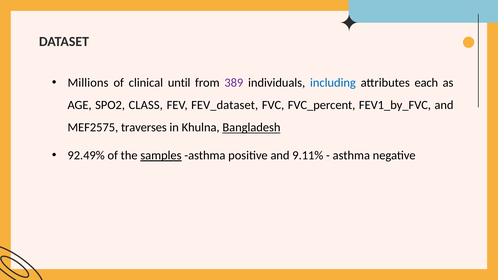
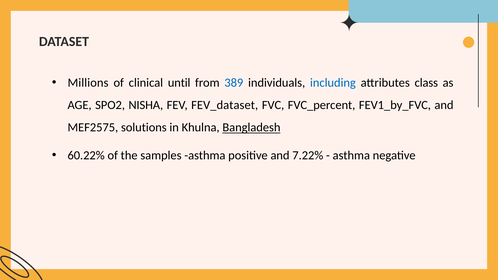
389 colour: purple -> blue (234, 83)
each: each -> class (426, 83)
CLASS: CLASS -> NISHA (146, 105)
traverses: traverses -> solutions (144, 128)
92.49%: 92.49% -> 60.22% (86, 156)
samples underline: present -> none (161, 156)
9.11%: 9.11% -> 7.22% (308, 156)
